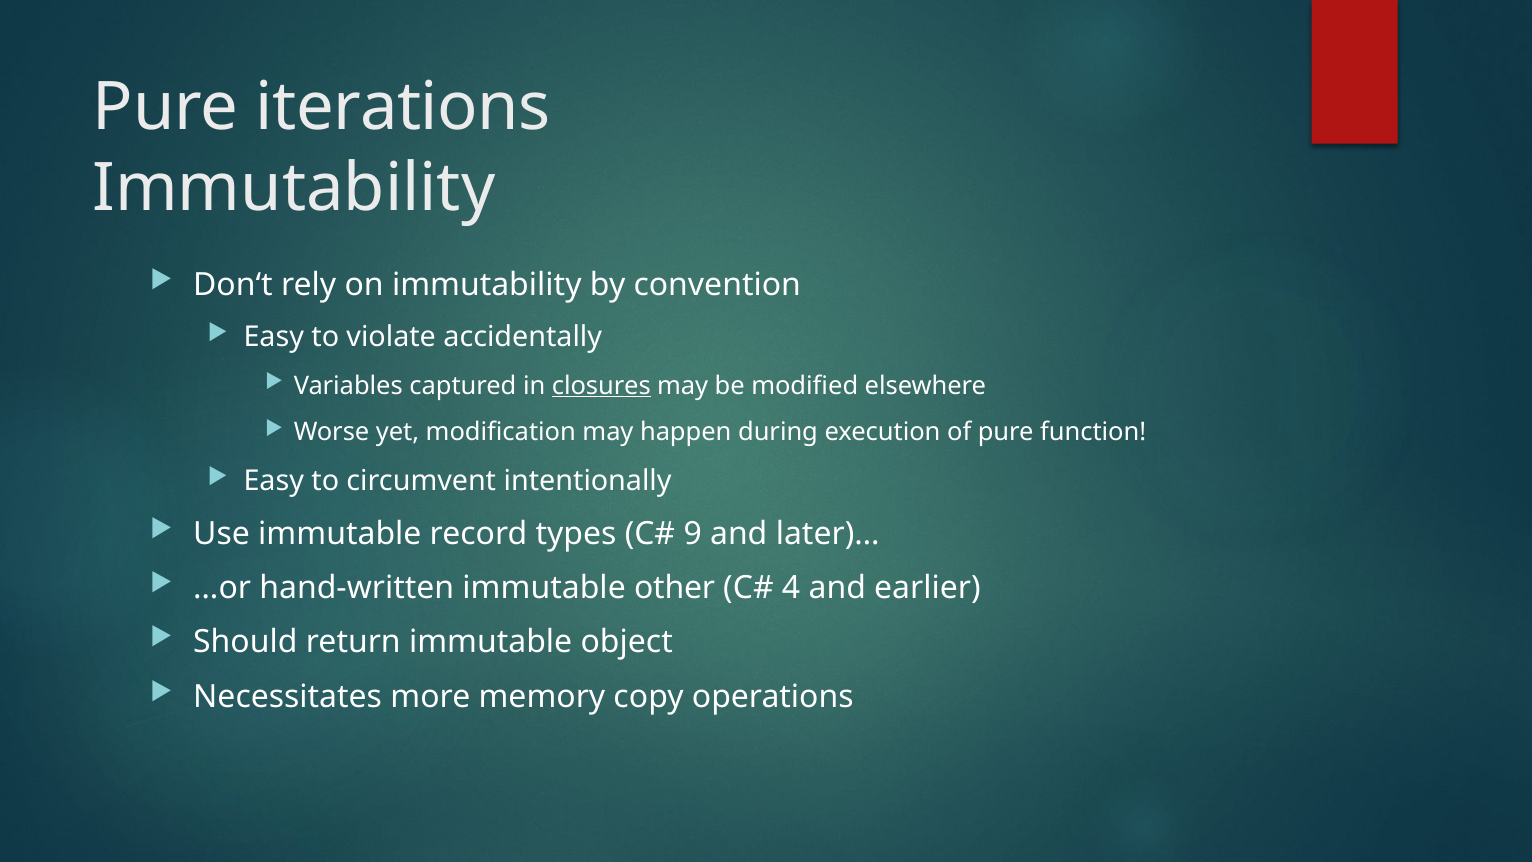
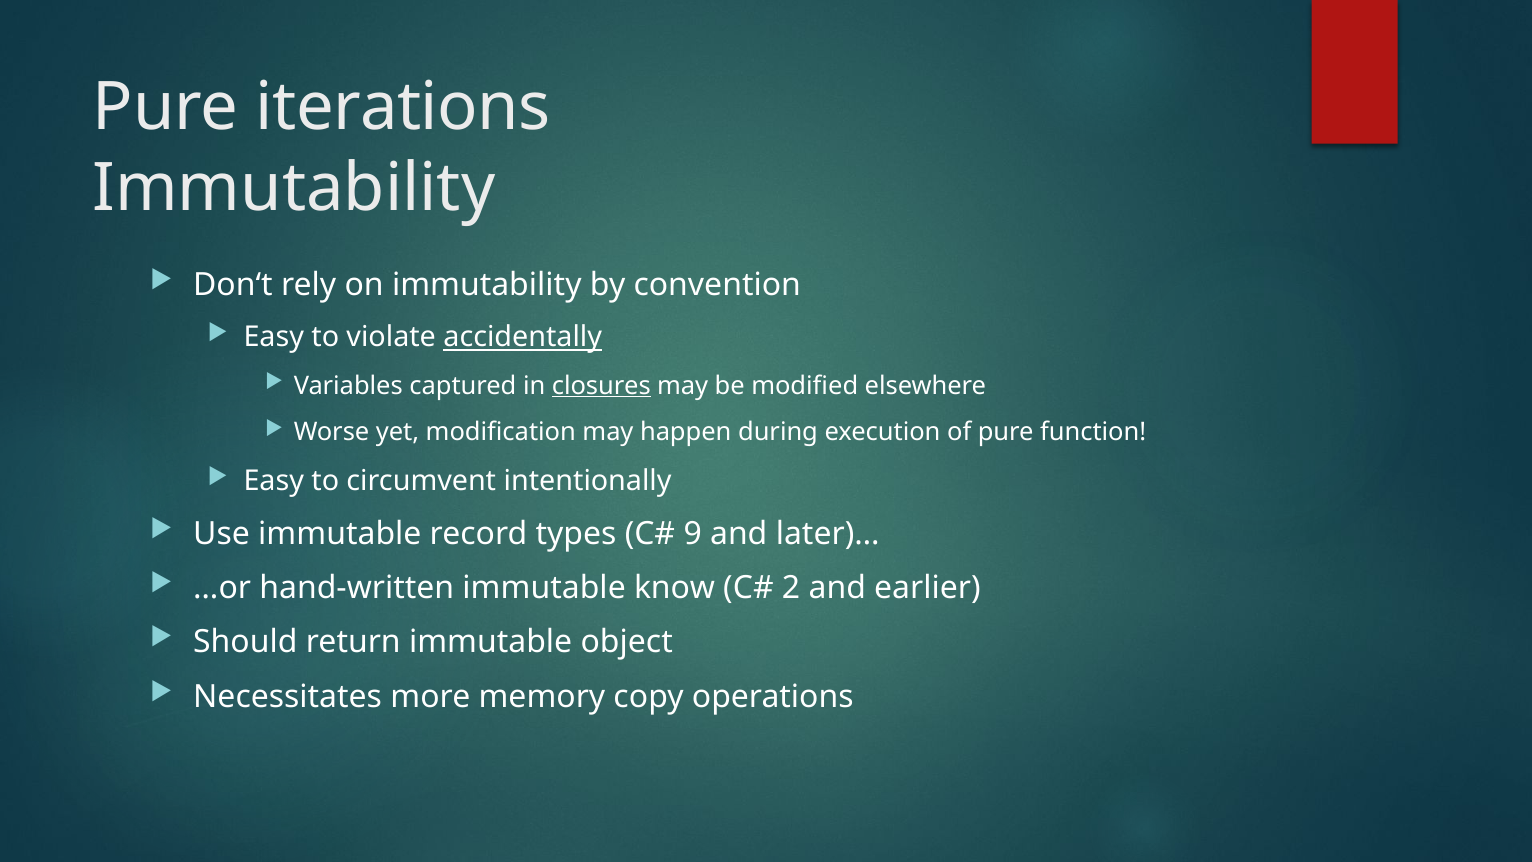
accidentally underline: none -> present (523, 337)
other: other -> know (675, 588)
4: 4 -> 2 (791, 588)
